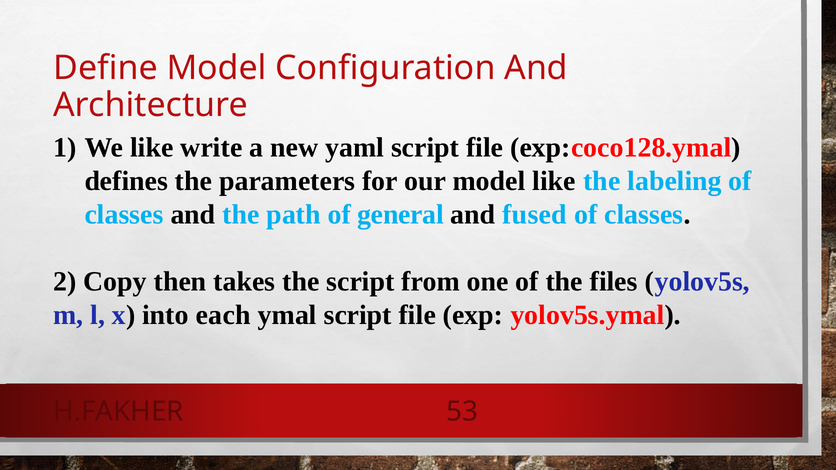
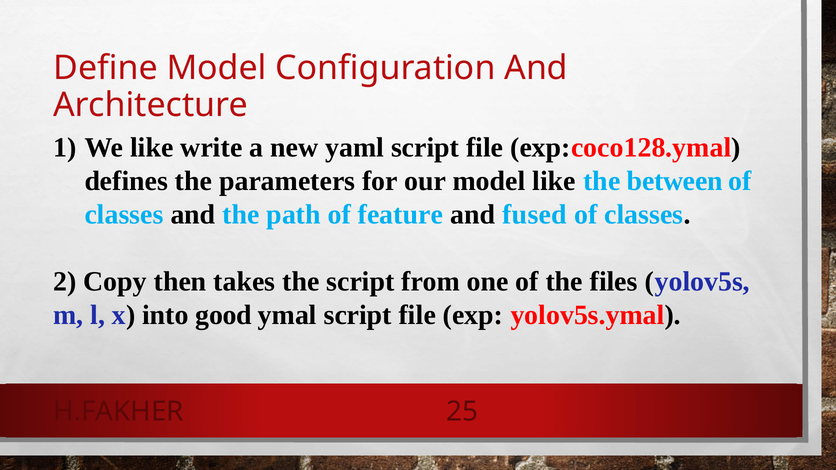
labeling: labeling -> between (675, 181)
general: general -> feature (400, 215)
each: each -> good (224, 315)
53: 53 -> 25 (462, 412)
